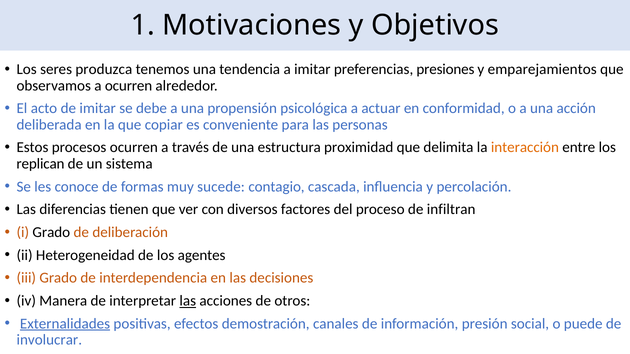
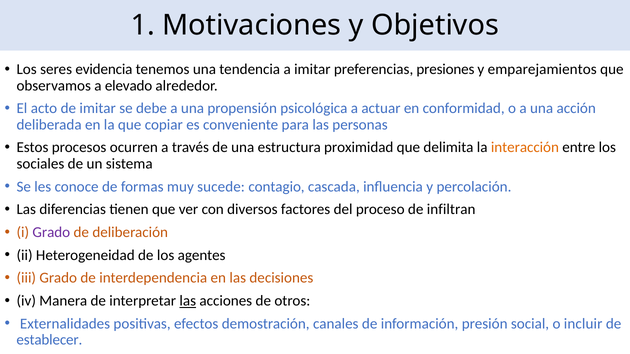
produzca: produzca -> evidencia (104, 69)
a ocurren: ocurren -> elevado (129, 86)
replican: replican -> sociales (40, 164)
Grado colour: black -> purple (51, 233)
Externalidades underline: present -> none (65, 324)
puede: puede -> incluir (583, 324)
involucrar: involucrar -> establecer (49, 340)
